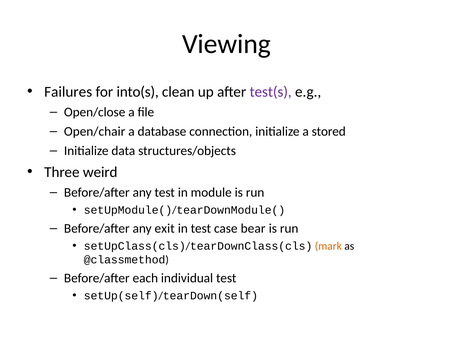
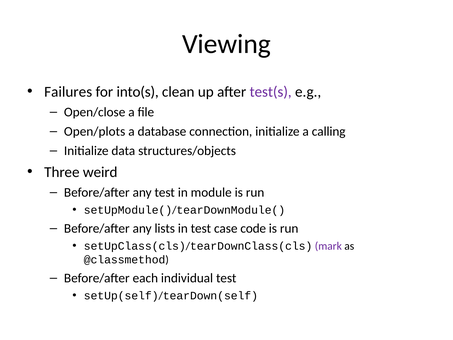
Open/chair: Open/chair -> Open/plots (95, 131)
stored: stored -> calling (329, 131)
exit: exit -> lists (165, 228)
bear: bear -> code (253, 228)
mark colour: orange -> purple (328, 246)
